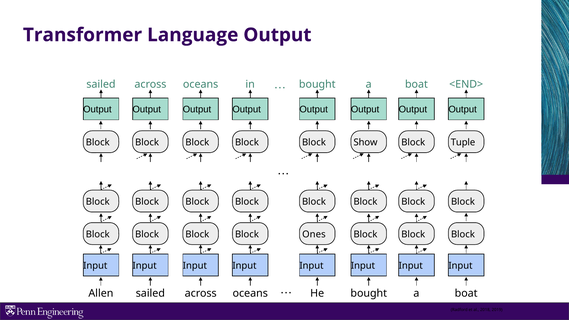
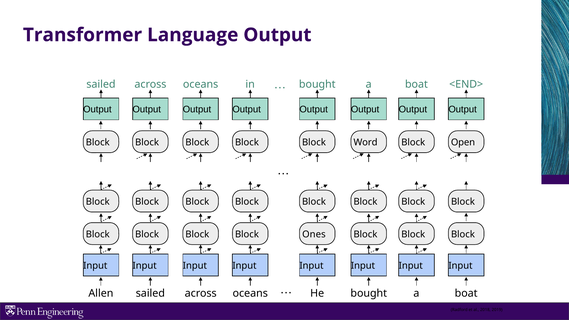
Show: Show -> Word (366, 142)
Tuple: Tuple -> Open (463, 142)
